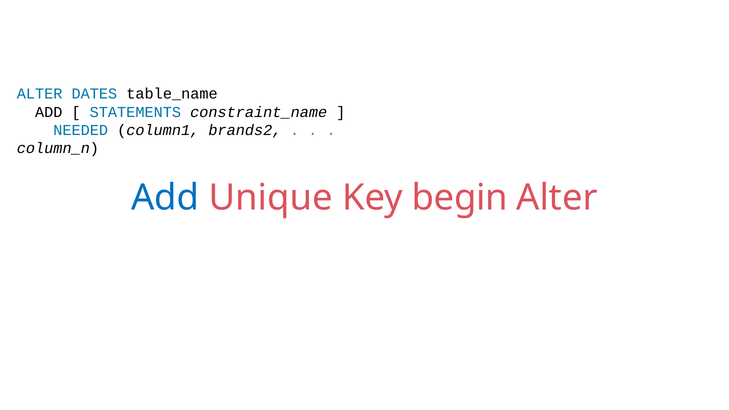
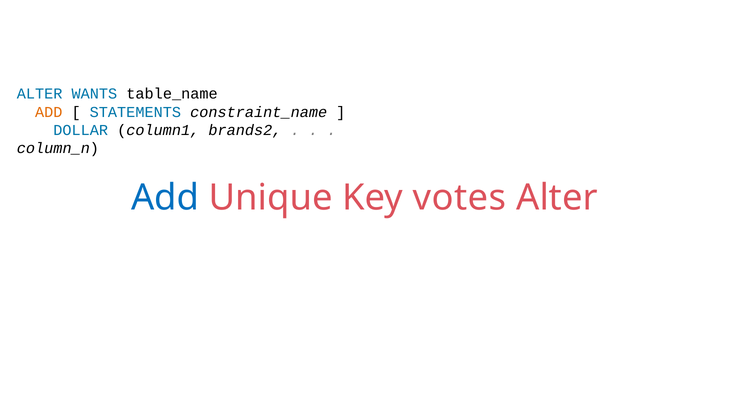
DATES: DATES -> WANTS (94, 94)
ADD colour: black -> orange (49, 112)
NEEDED: NEEDED -> DOLLAR (81, 130)
begin: begin -> votes (459, 198)
